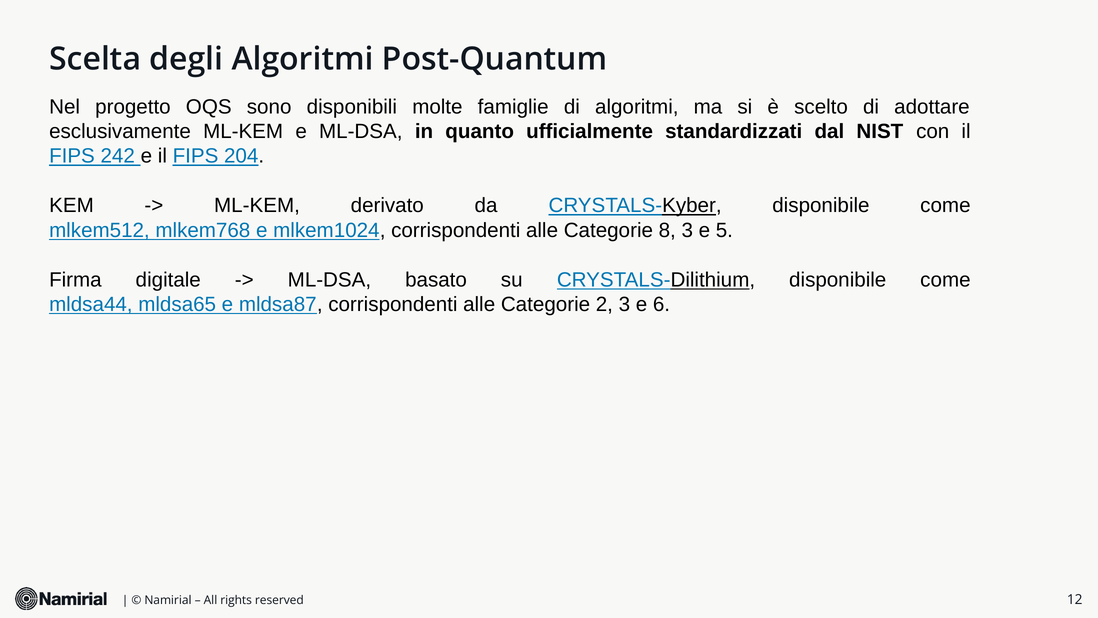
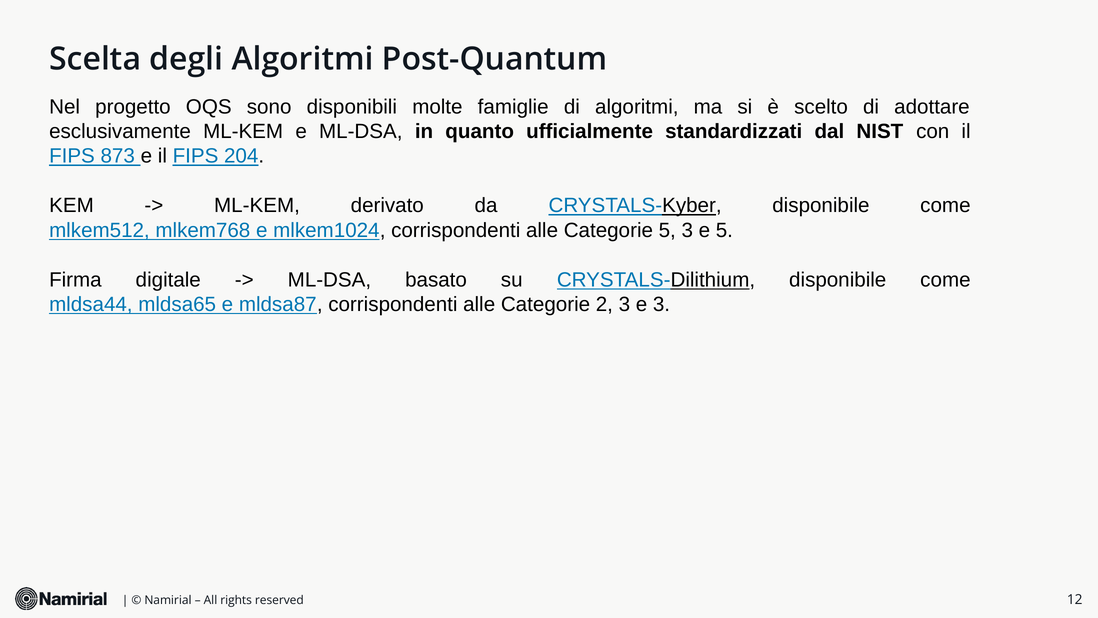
242: 242 -> 873 (118, 156)
Categorie 8: 8 -> 5 (667, 230)
e 6: 6 -> 3 (661, 304)
